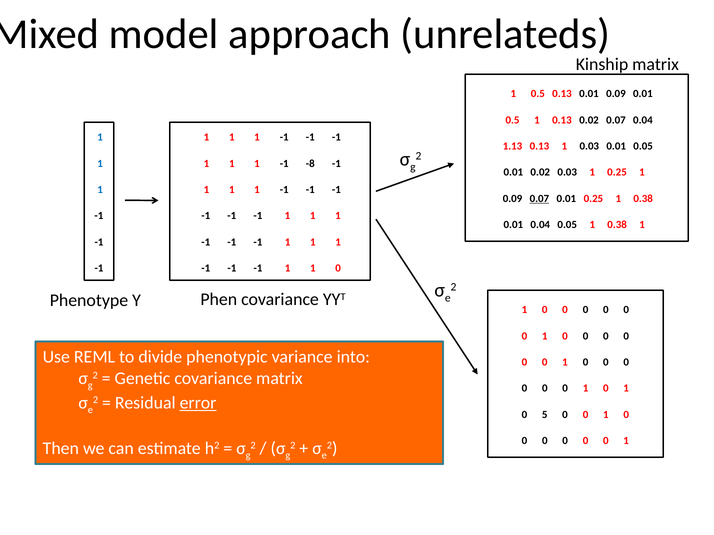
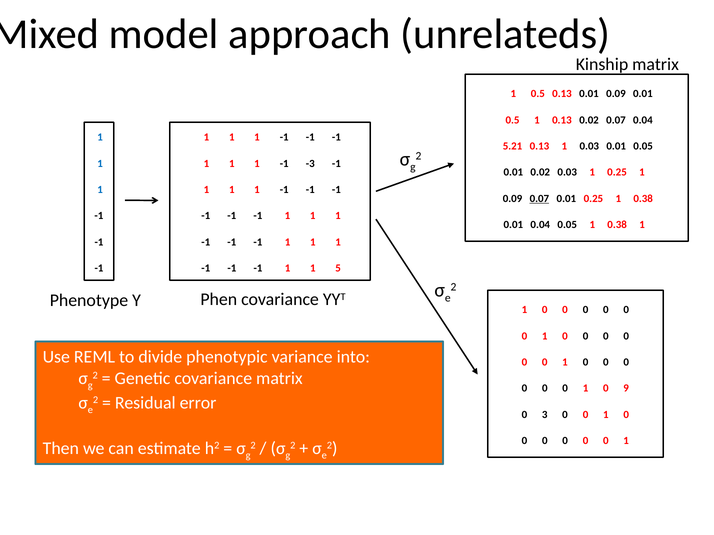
1.13: 1.13 -> 5.21 (512, 146)
-8: -8 -> -3 (310, 164)
-1 1 1 0: 0 -> 5 (338, 268)
1 0 1: 1 -> 9 (626, 389)
error underline: present -> none (198, 403)
5: 5 -> 3 (545, 415)
